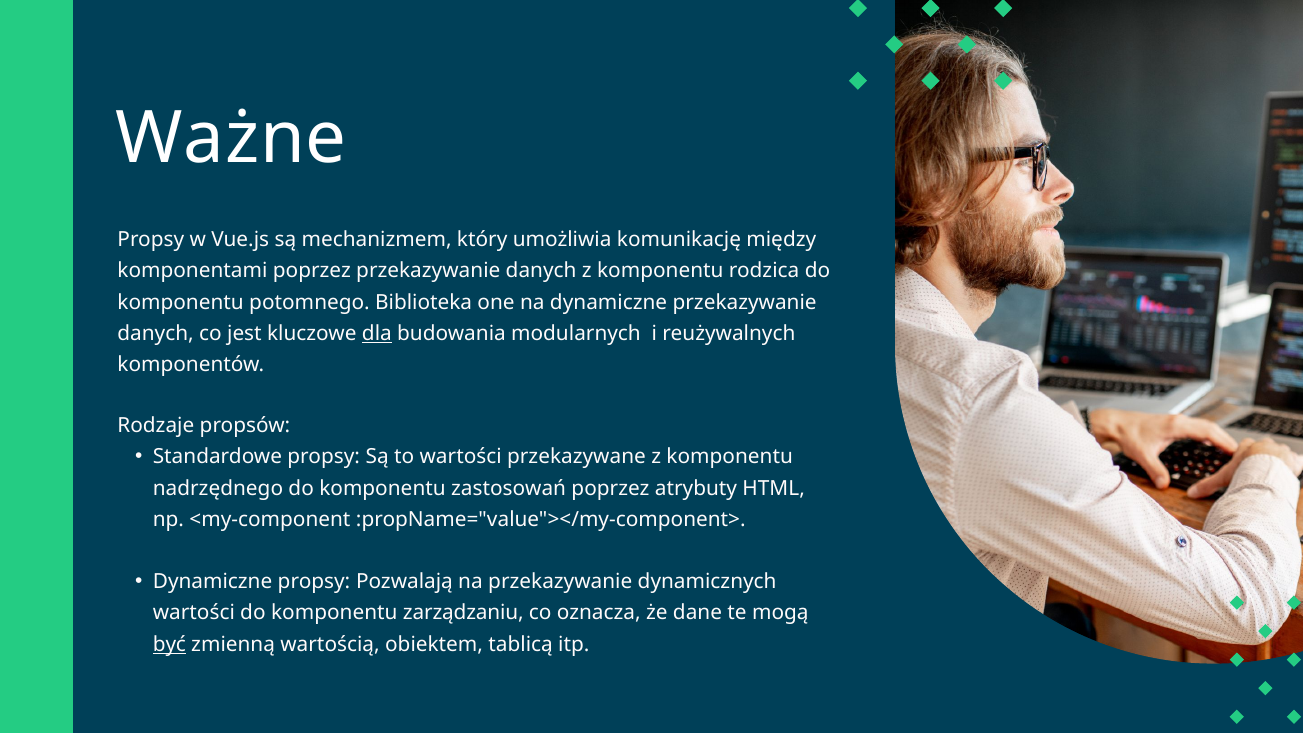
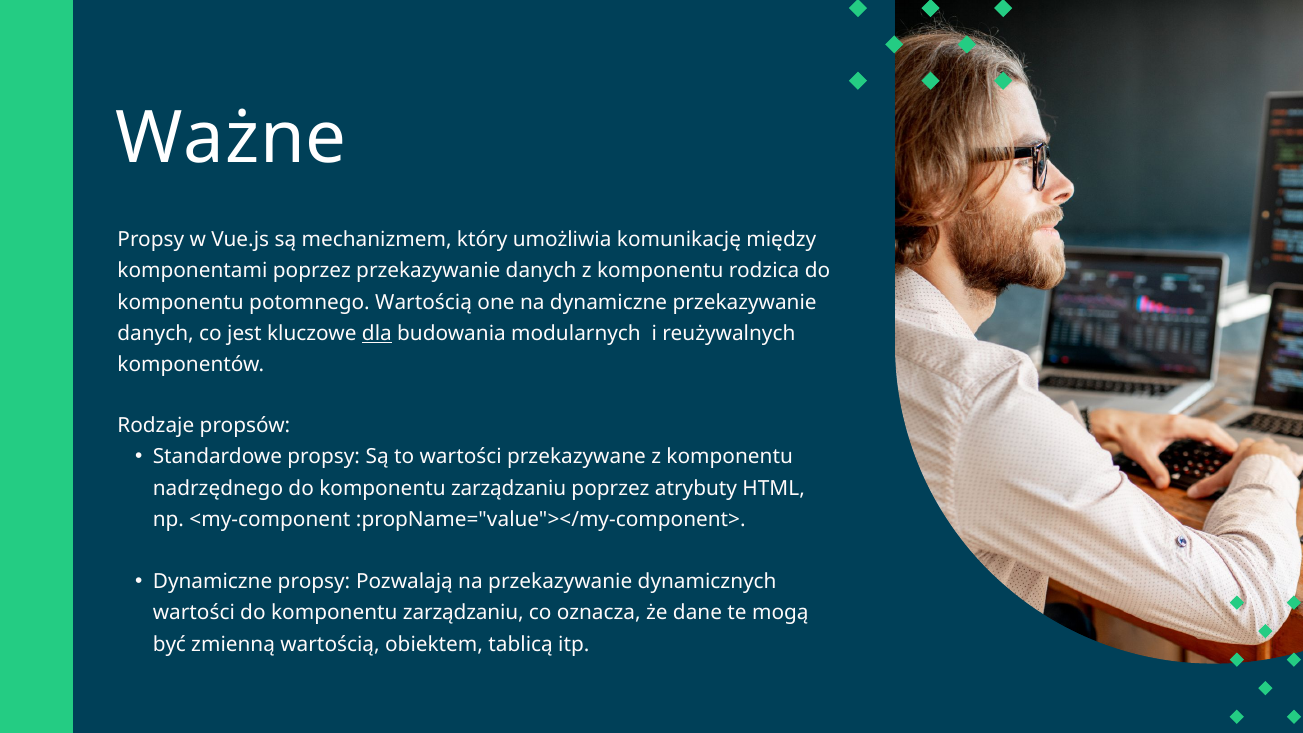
potomnego Biblioteka: Biblioteka -> Wartością (424, 302)
nadrzędnego do komponentu zastosowań: zastosowań -> zarządzaniu (509, 488)
być underline: present -> none (169, 644)
